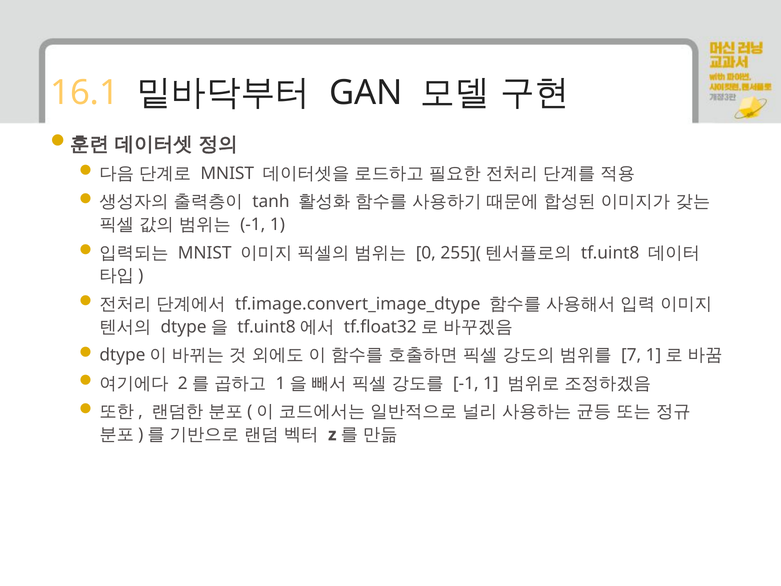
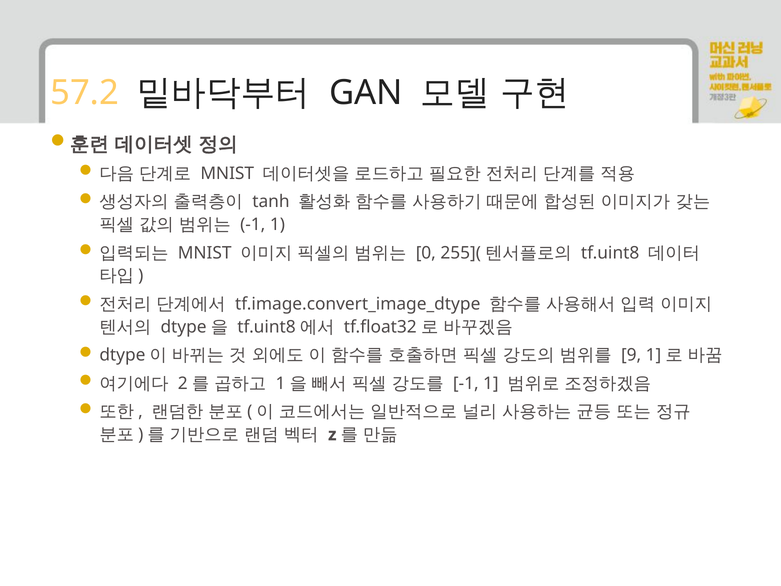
16.1: 16.1 -> 57.2 (85, 93)
7: 7 -> 9 (631, 355)
